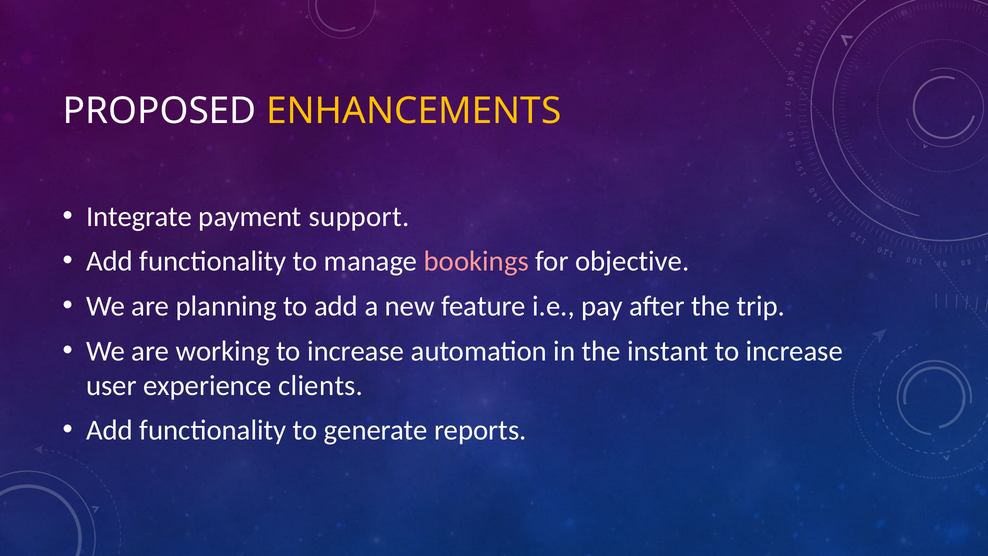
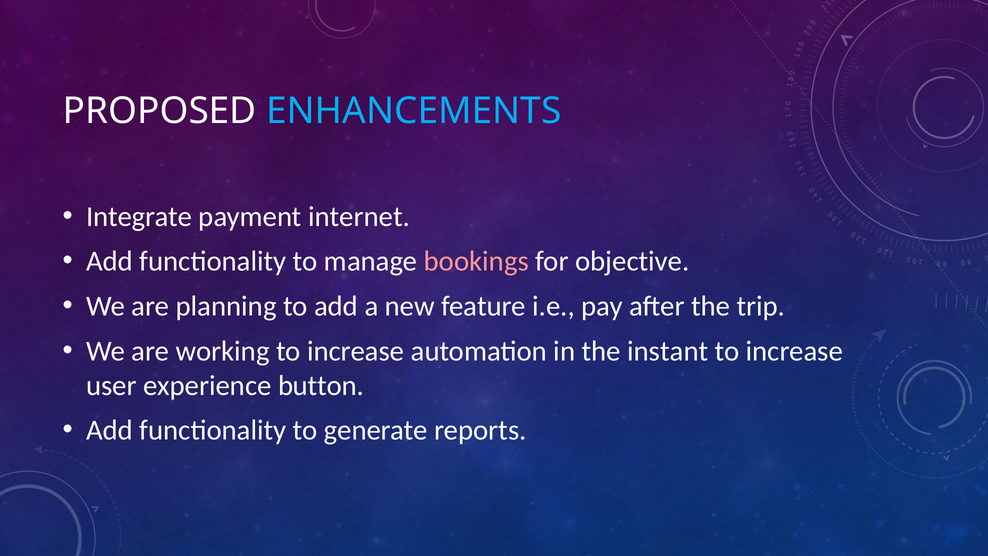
ENHANCEMENTS colour: yellow -> light blue (414, 111)
support: support -> internet (359, 217)
clients: clients -> button (321, 385)
